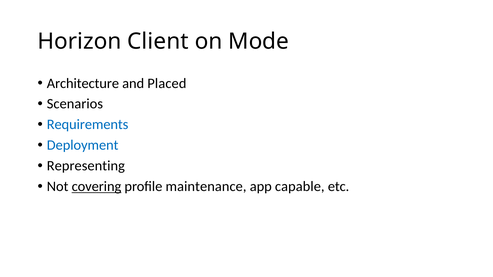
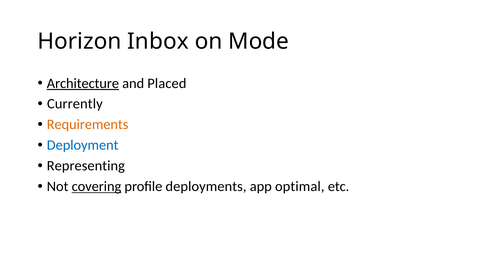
Client: Client -> Inbox (158, 41)
Architecture underline: none -> present (83, 83)
Scenarios: Scenarios -> Currently (75, 104)
Requirements colour: blue -> orange (88, 125)
maintenance: maintenance -> deployments (206, 187)
capable: capable -> optimal (300, 187)
